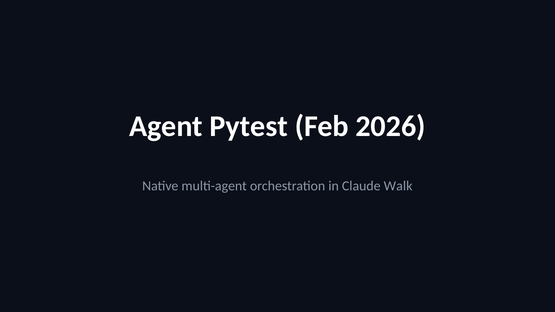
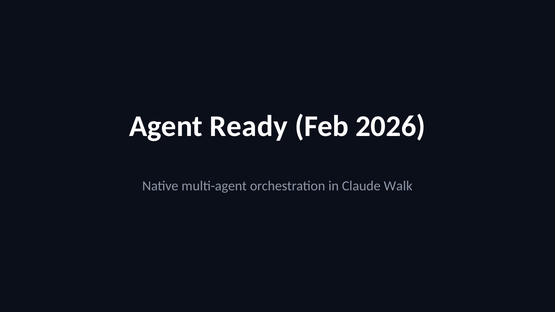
Pytest: Pytest -> Ready (249, 126)
